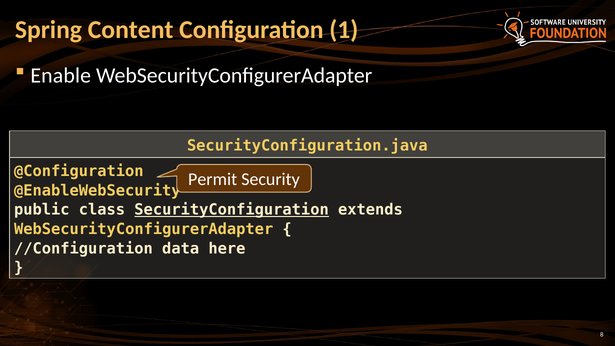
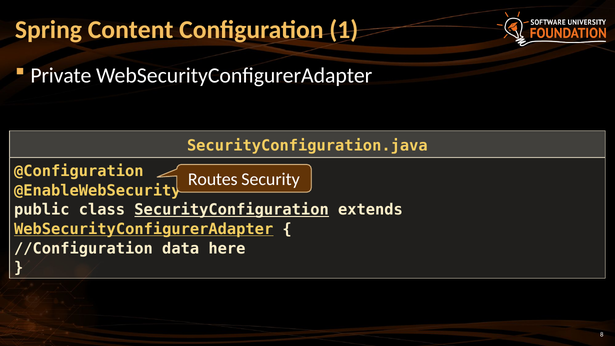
Enable: Enable -> Private (61, 76)
Permit: Permit -> Routes (213, 180)
WebSecurityConfigurerAdapter underline: none -> present (144, 229)
